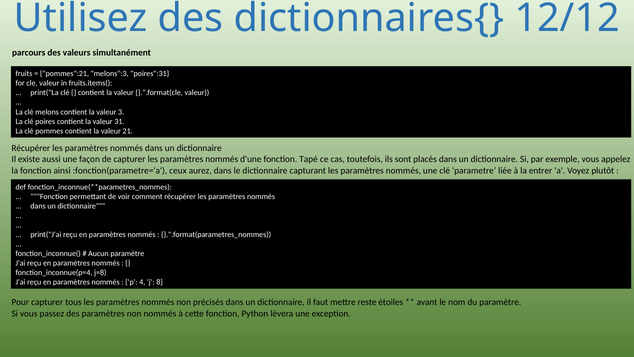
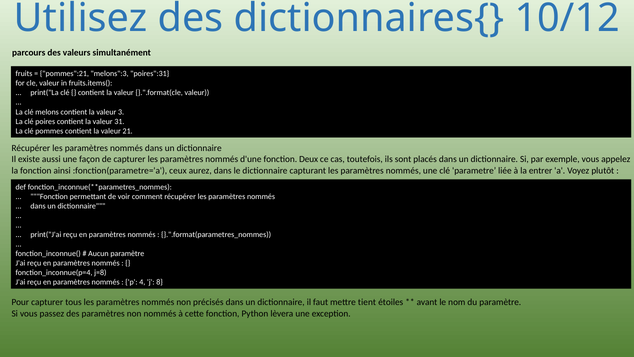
12/12: 12/12 -> 10/12 (567, 18)
Tapé: Tapé -> Deux (309, 159)
reste: reste -> tient (367, 302)
